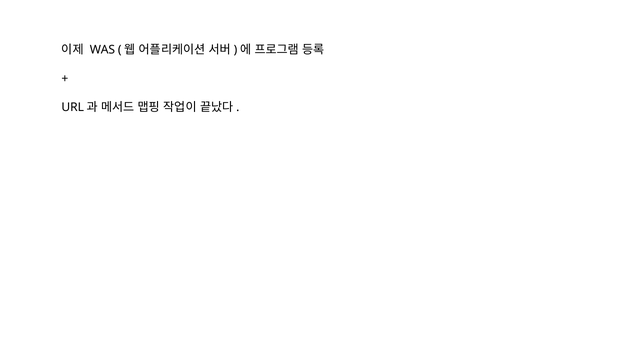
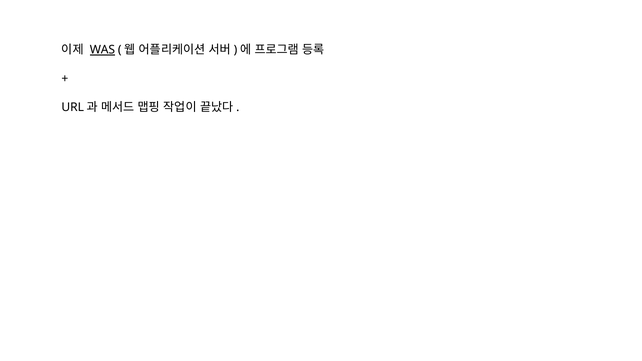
WAS underline: none -> present (102, 50)
